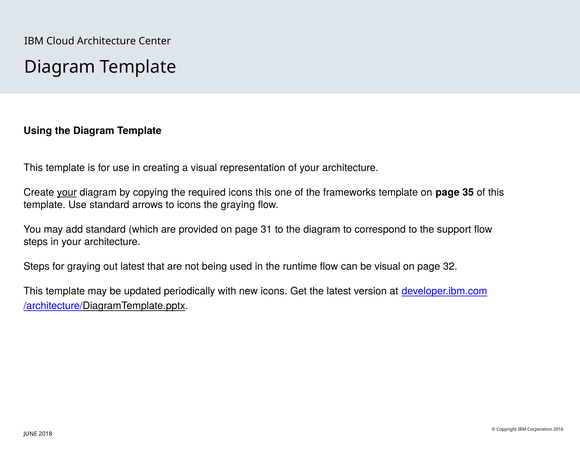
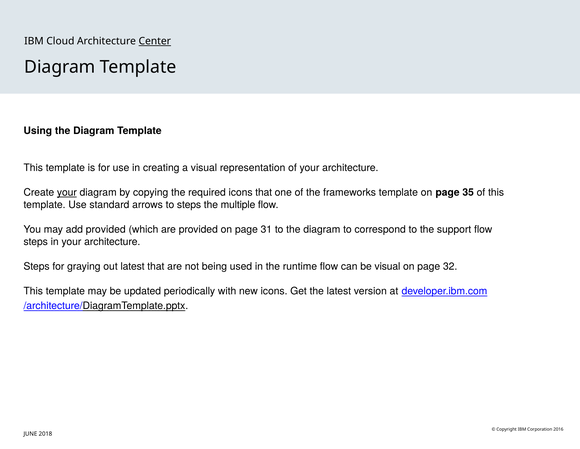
Center underline: none -> present (155, 41)
icons this: this -> that (264, 192)
to icons: icons -> steps (189, 204)
the graying: graying -> multiple (238, 204)
add standard: standard -> provided (106, 229)
